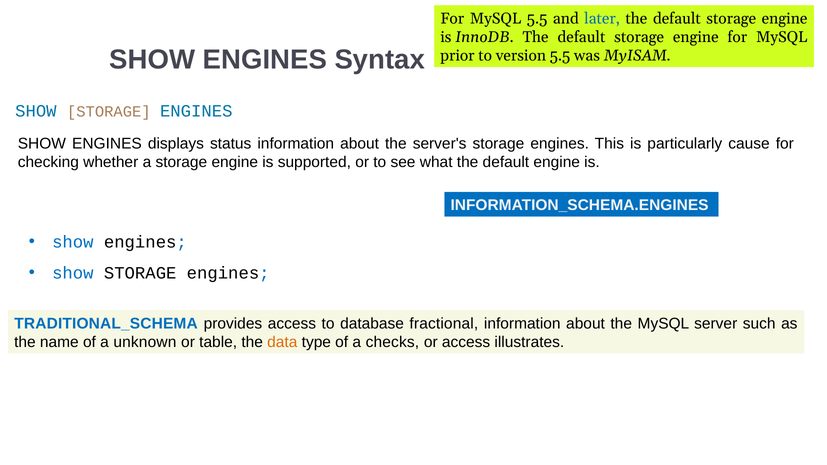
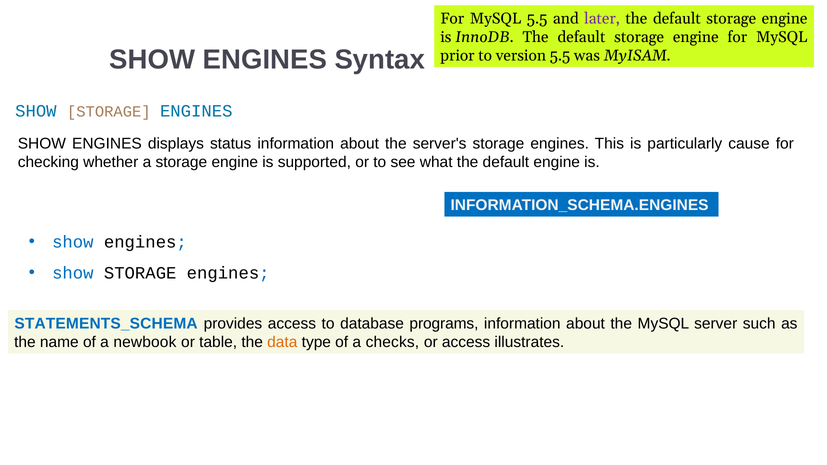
later colour: blue -> purple (602, 19)
TRADITIONAL_SCHEMA: TRADITIONAL_SCHEMA -> STATEMENTS_SCHEMA (106, 324)
fractional: fractional -> programs (444, 324)
unknown: unknown -> newbook (145, 342)
